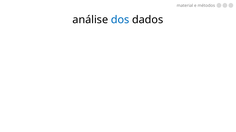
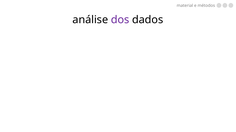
dos colour: blue -> purple (120, 20)
